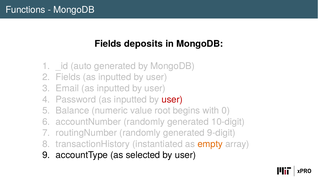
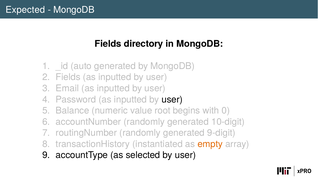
Functions: Functions -> Expected (25, 10)
deposits: deposits -> directory (144, 44)
user colour: red -> black (172, 99)
